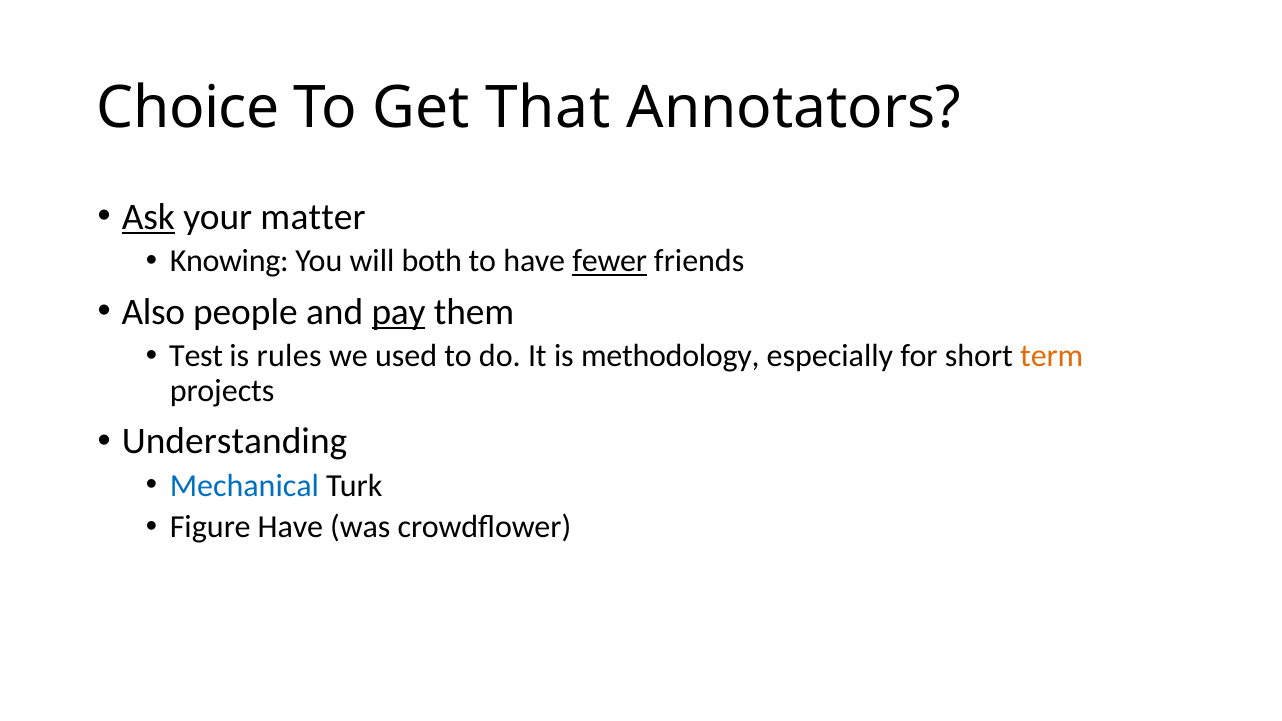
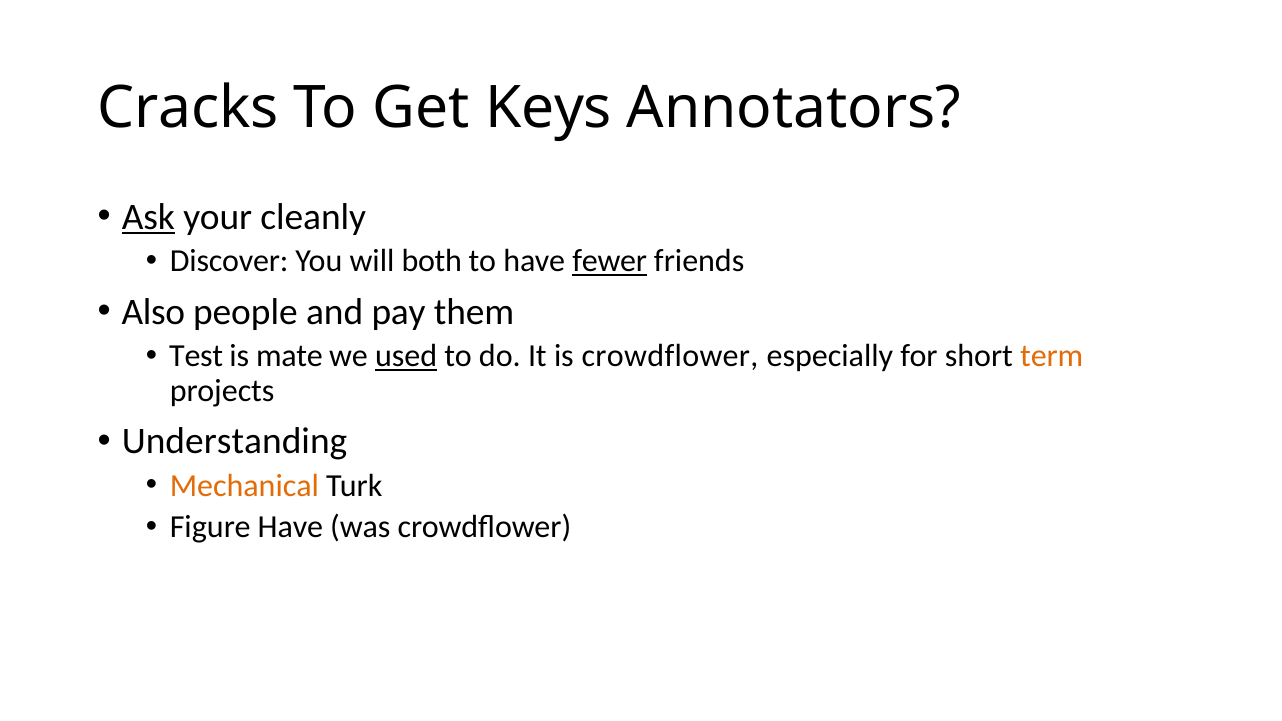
Choice: Choice -> Cracks (188, 108)
That: That -> Keys (548, 108)
matter: matter -> cleanly (313, 217)
Knowing: Knowing -> Discover (229, 261)
pay underline: present -> none (399, 312)
rules: rules -> mate (289, 356)
used underline: none -> present (406, 356)
is methodology: methodology -> crowdflower (670, 356)
Mechanical colour: blue -> orange (244, 486)
